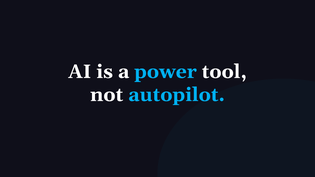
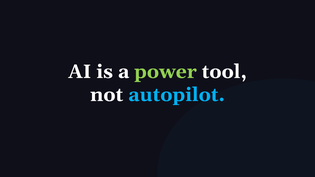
power colour: light blue -> light green (165, 72)
